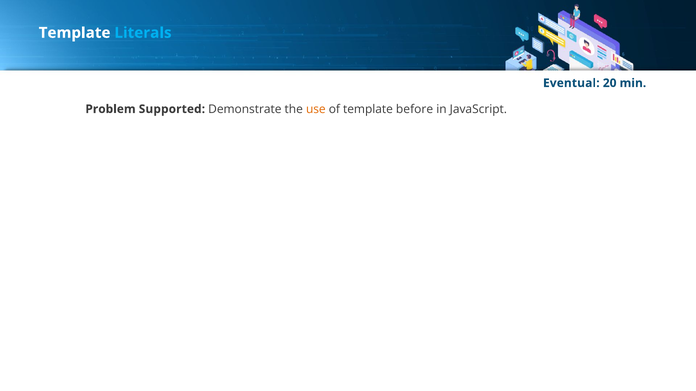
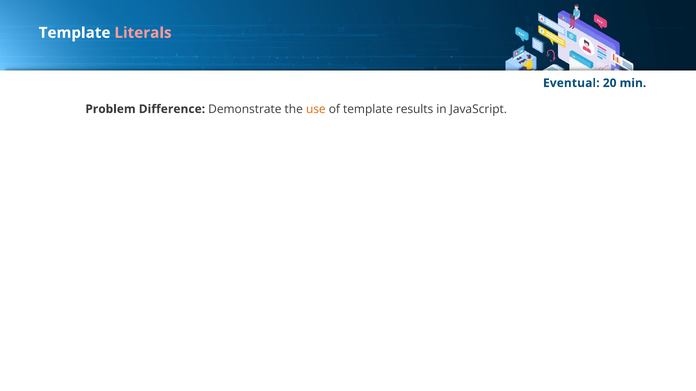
Literals colour: light blue -> pink (143, 33)
Supported: Supported -> Difference (172, 109)
before: before -> results (415, 109)
